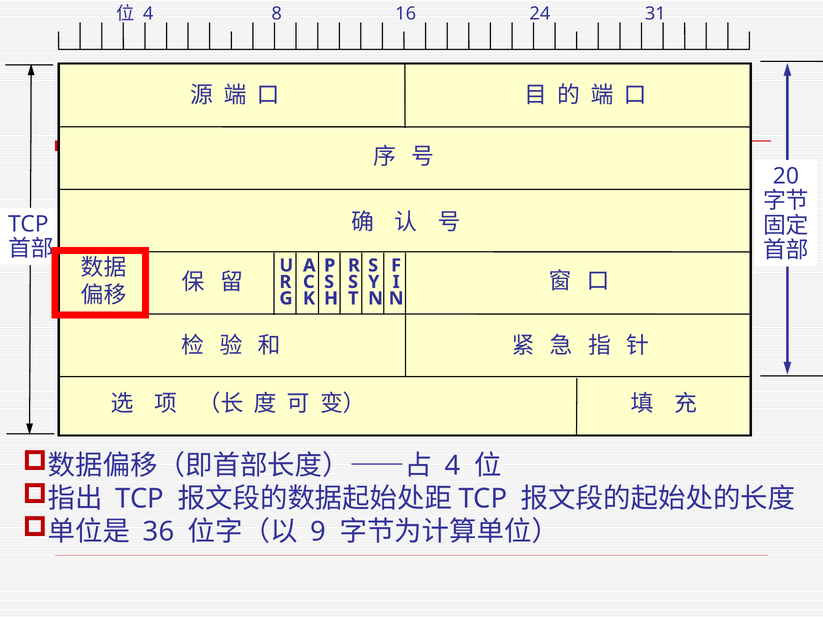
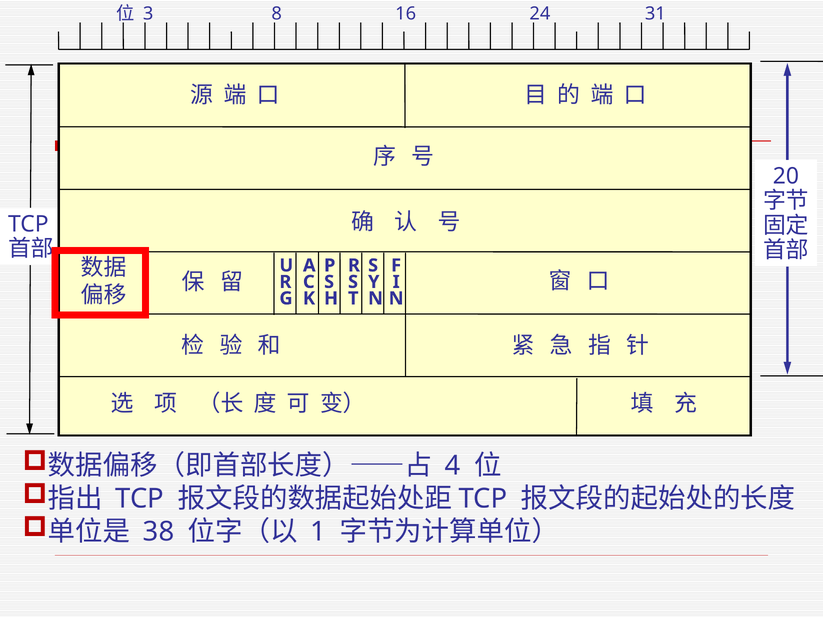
4: 4 -> 3 (148, 14)
36: 36 -> 38 (159, 532)
9: 9 -> 1 (318, 532)
